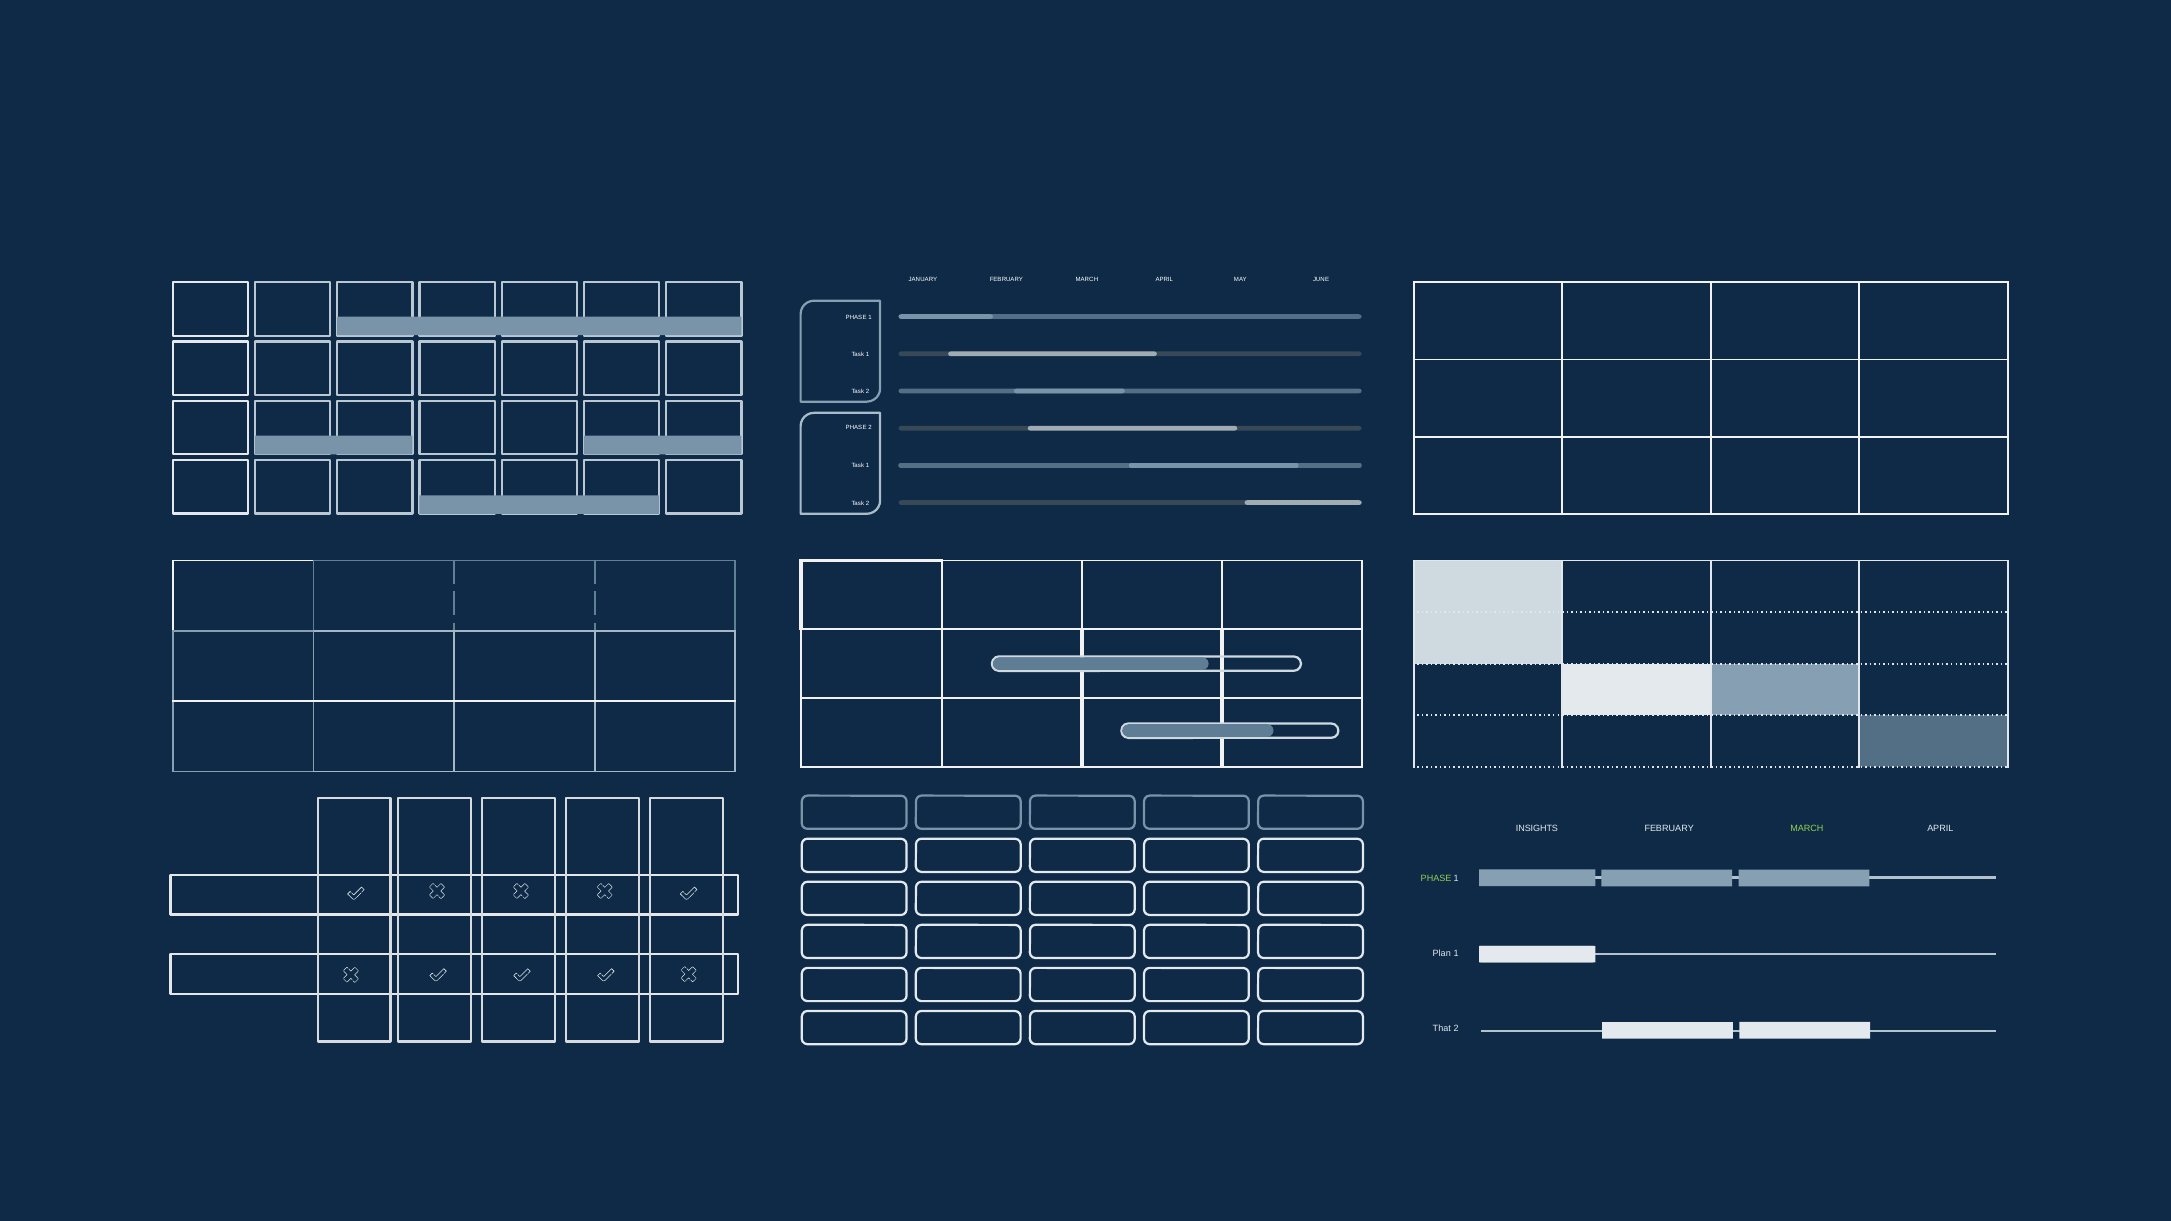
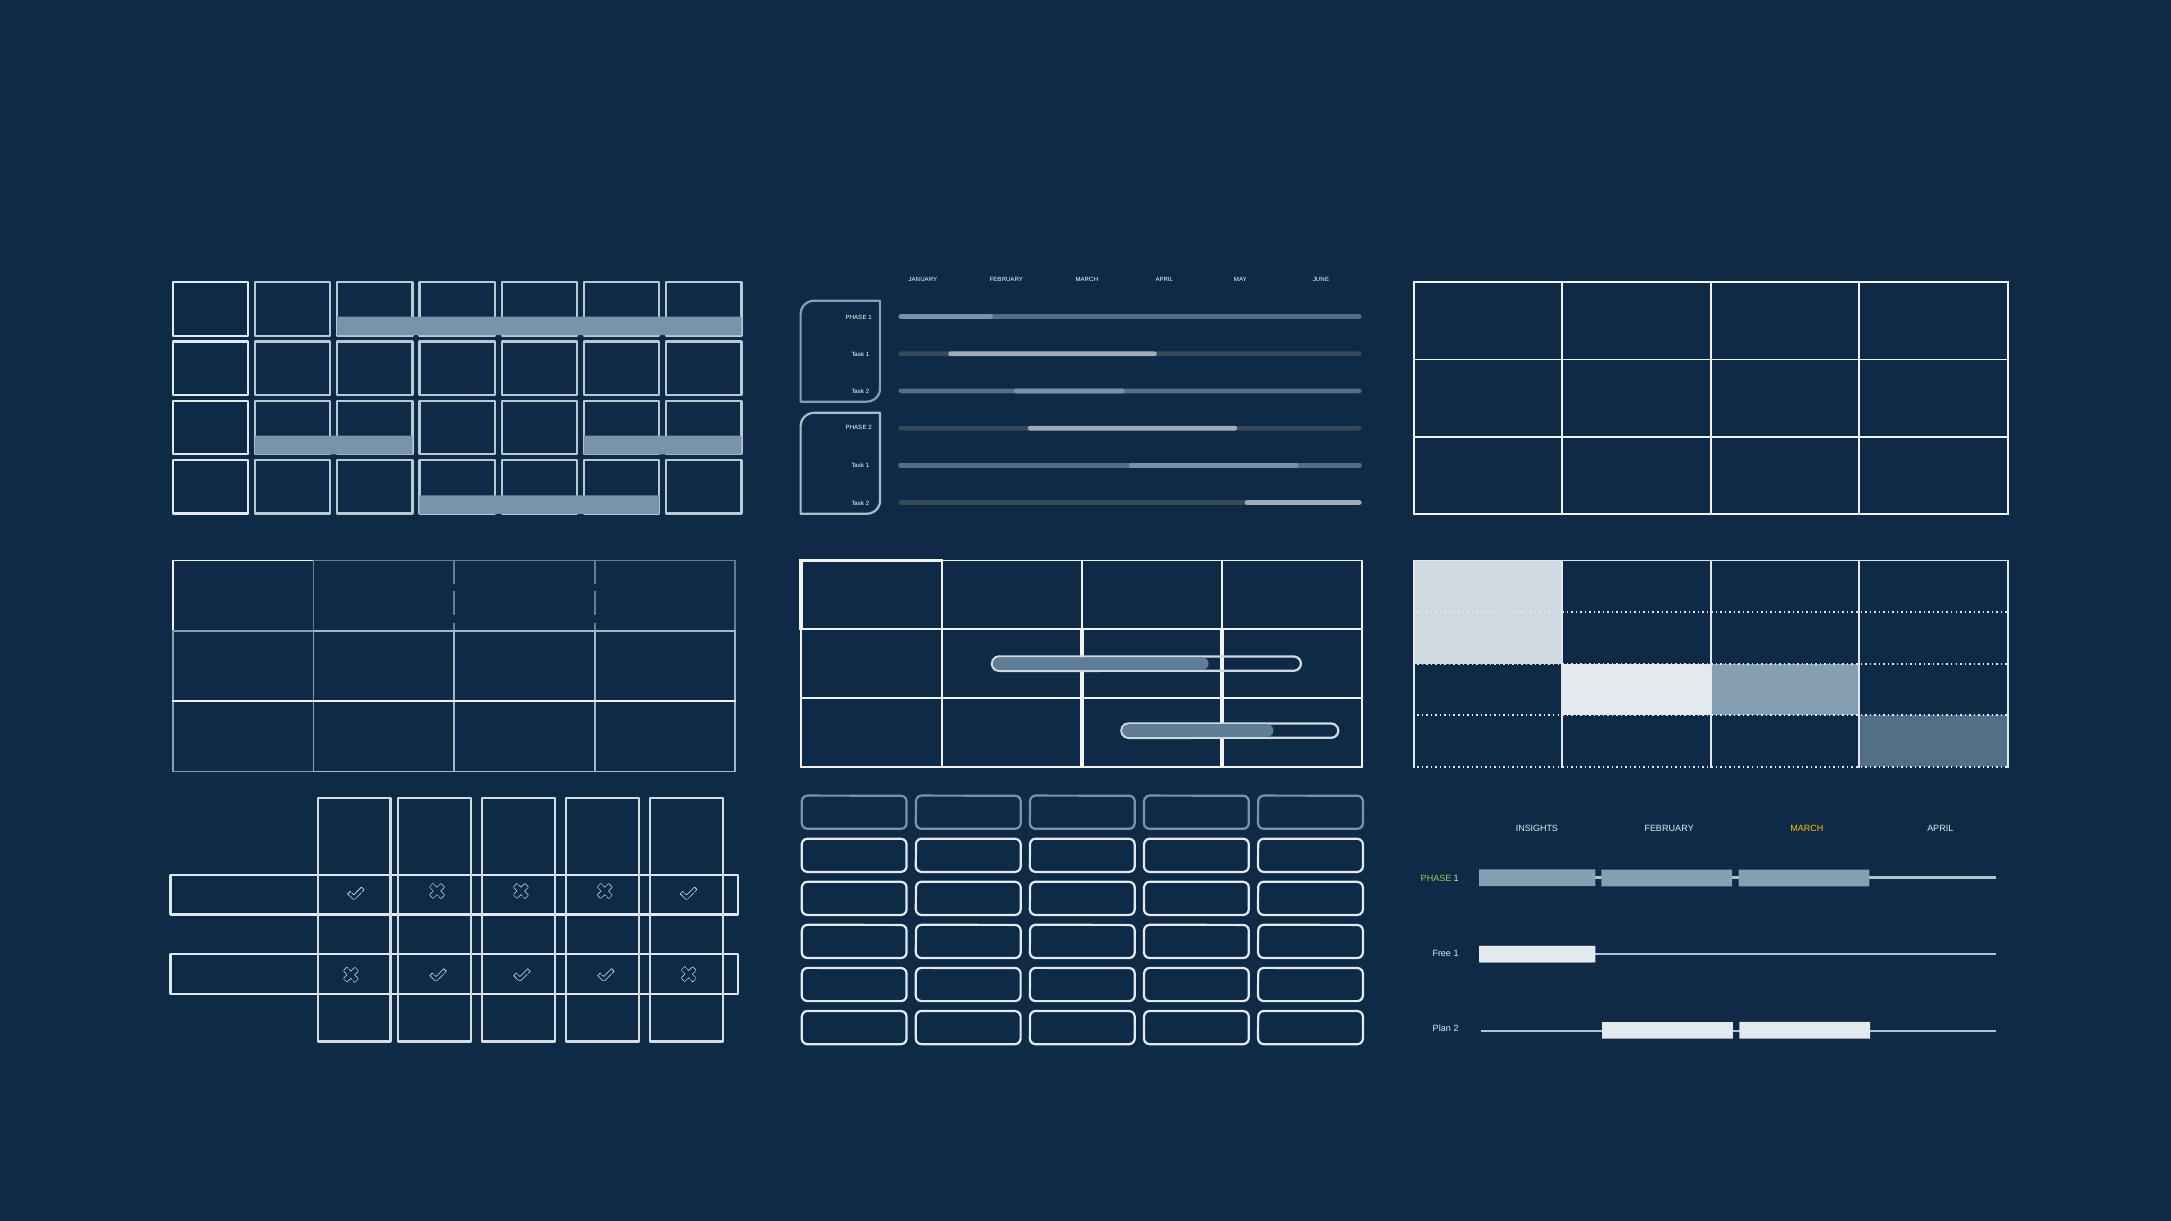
MARCH colour: light green -> yellow (1807, 828)
Plan: Plan -> Free (1442, 953)
That: That -> Plan (1442, 1028)
